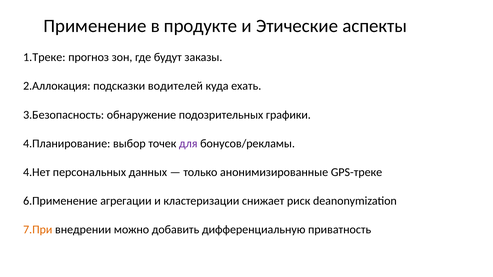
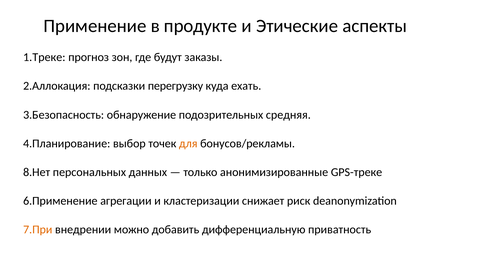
водителей: водителей -> перегрузку (175, 86)
графики: графики -> средняя (288, 115)
для colour: purple -> orange (188, 144)
4.Нет: 4.Нет -> 8.Нет (37, 172)
